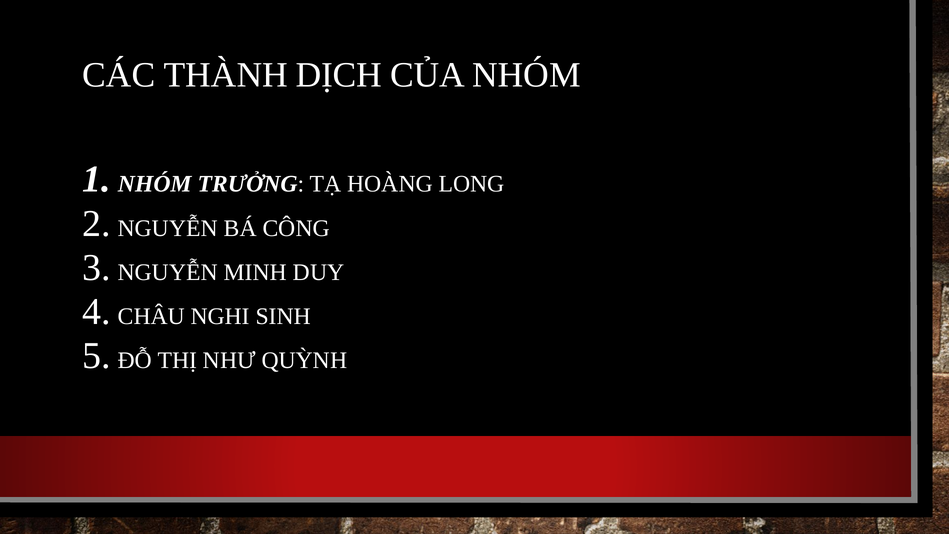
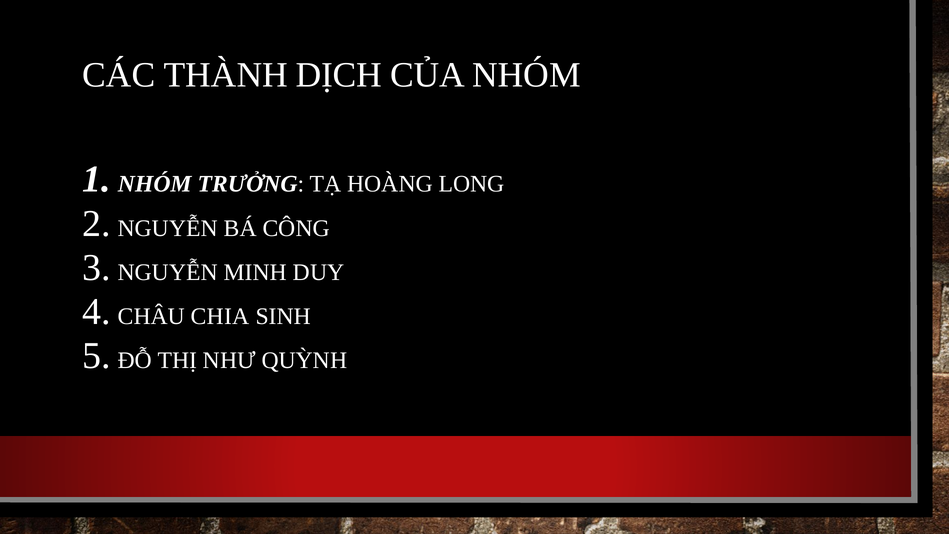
NGHI: NGHI -> CHIA (220, 316)
